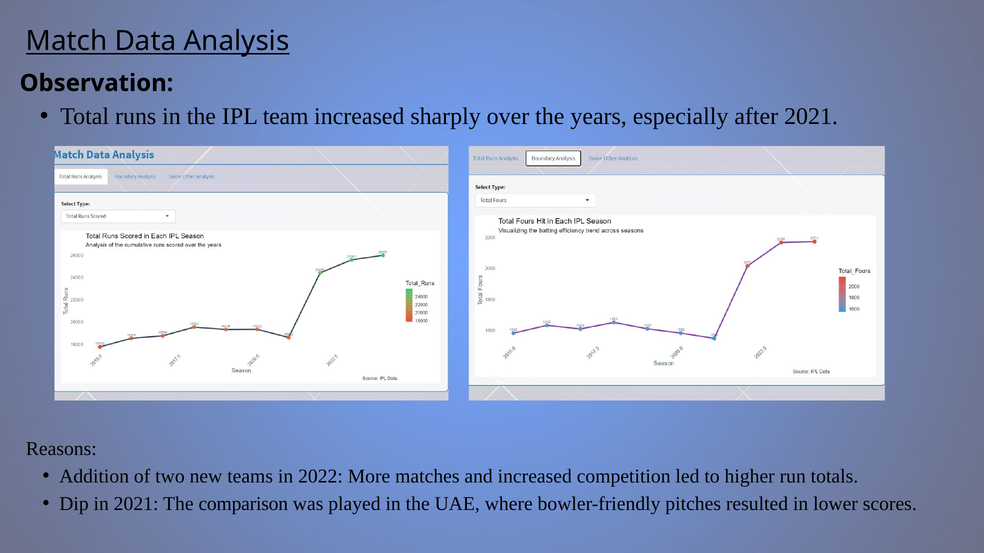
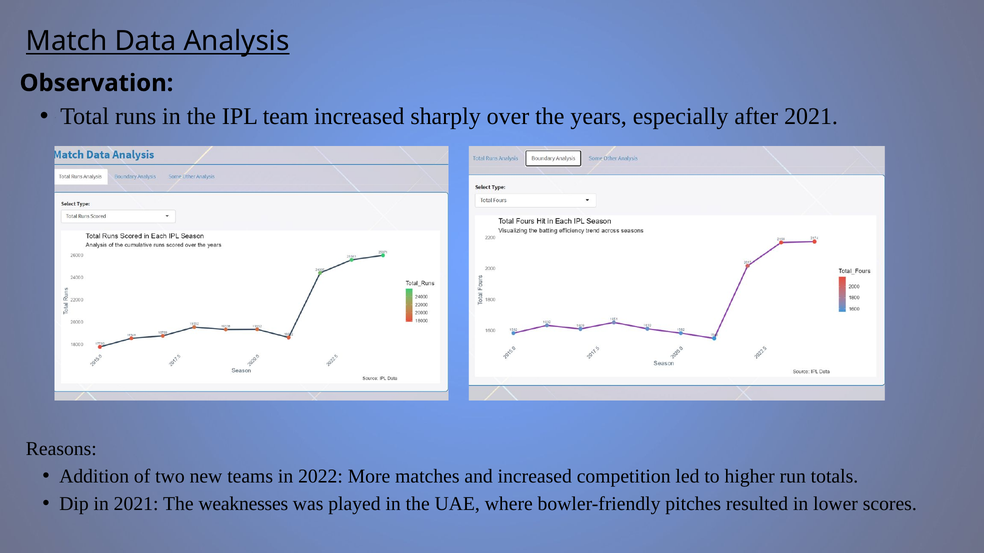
comparison: comparison -> weaknesses (243, 504)
